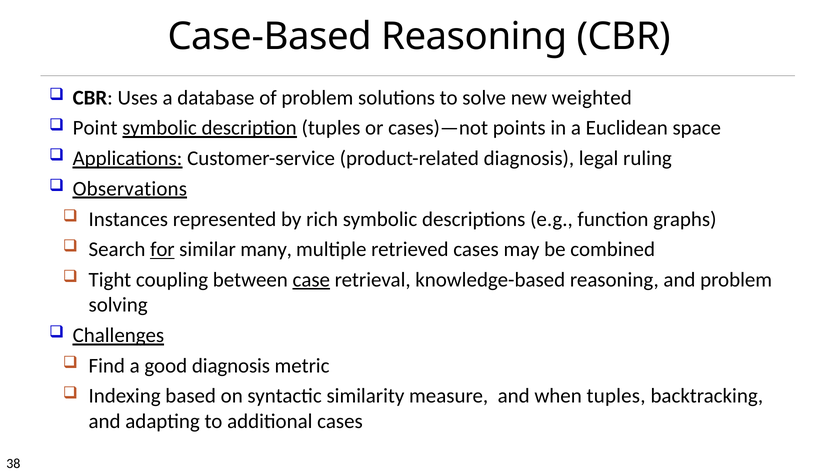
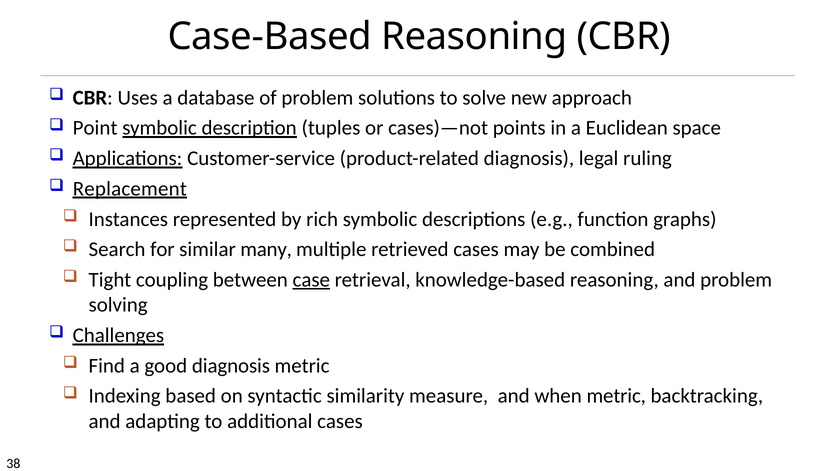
weighted: weighted -> approach (592, 98)
Observations: Observations -> Replacement (130, 189)
for underline: present -> none (162, 250)
when tuples: tuples -> metric (616, 396)
